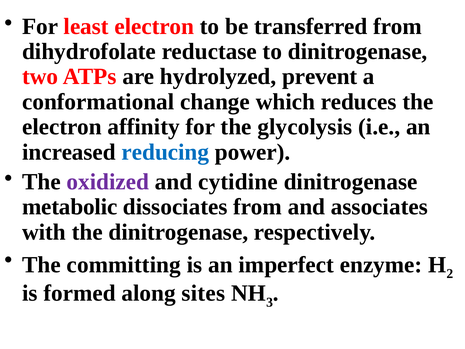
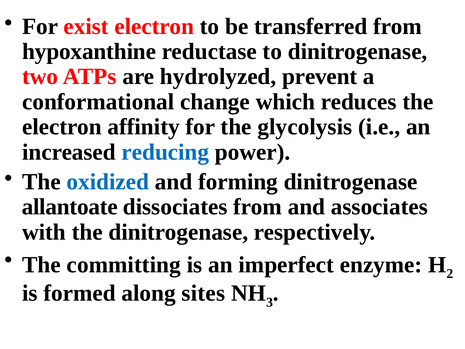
least: least -> exist (86, 26)
dihydrofolate: dihydrofolate -> hypoxanthine (89, 51)
oxidized colour: purple -> blue (108, 182)
cytidine: cytidine -> forming (238, 182)
metabolic: metabolic -> allantoate (70, 207)
